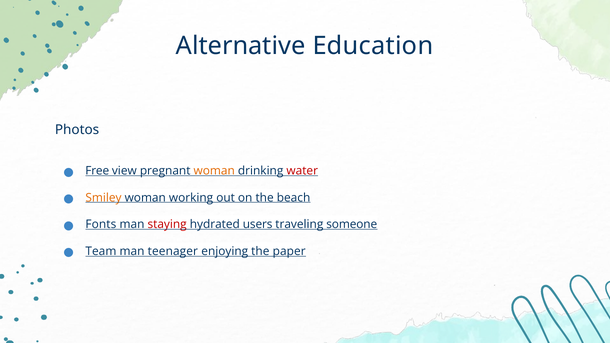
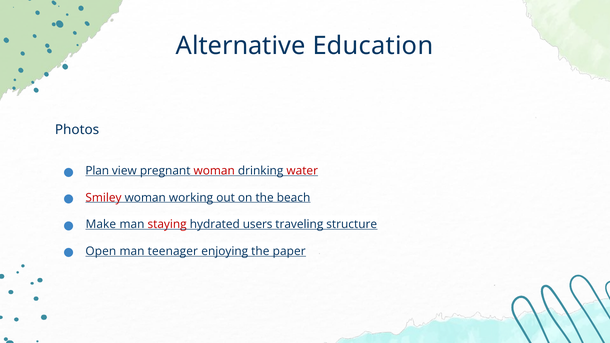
Free: Free -> Plan (97, 171)
woman colour: orange -> red (214, 171)
Smiley colour: orange -> red (103, 198)
Fonts: Fonts -> Make (101, 225)
someone: someone -> structure (352, 225)
Team: Team -> Open (101, 251)
